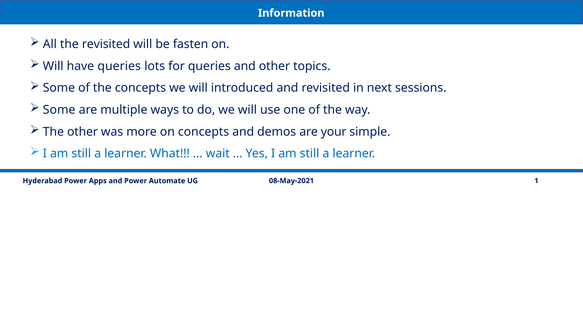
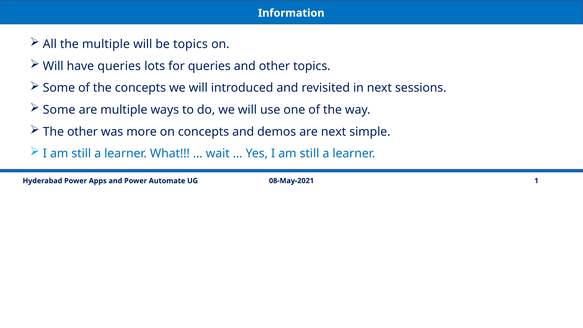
the revisited: revisited -> multiple (106, 44)
be fasten: fasten -> topics (190, 44)
are your: your -> next (334, 132)
